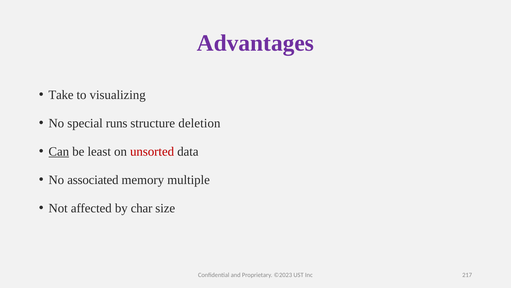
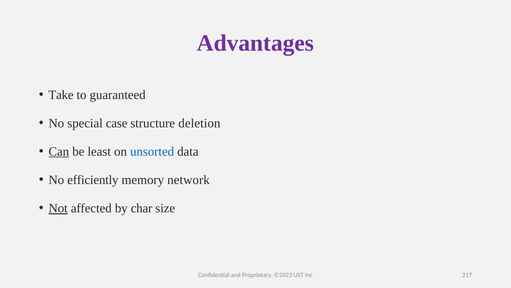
visualizing: visualizing -> guaranteed (118, 95)
runs: runs -> case (117, 123)
unsorted colour: red -> blue (152, 151)
associated: associated -> efficiently (93, 180)
multiple: multiple -> network (189, 180)
Not underline: none -> present (58, 208)
